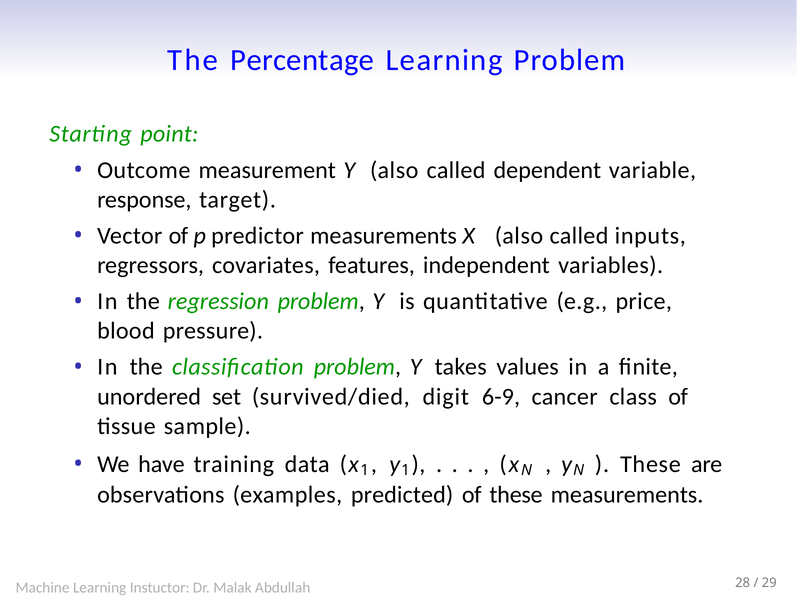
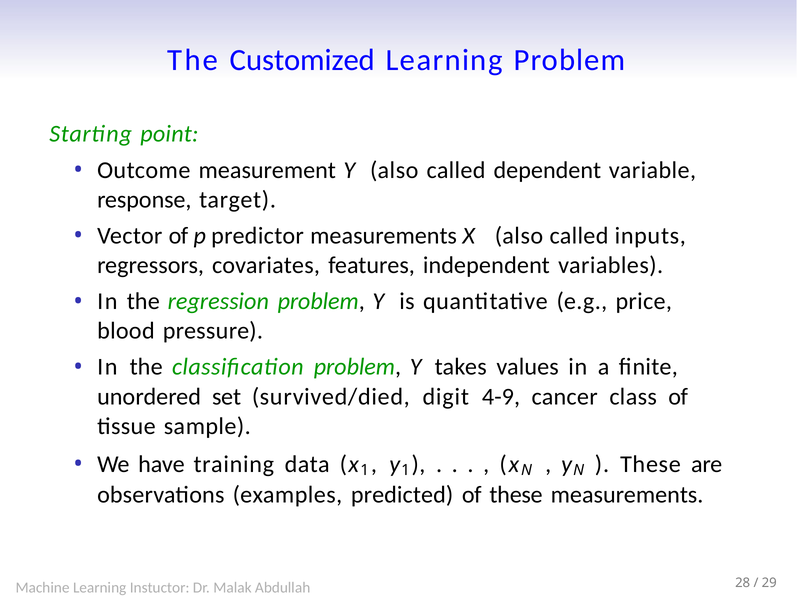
Percentage: Percentage -> Customized (302, 60)
6-9: 6-9 -> 4-9 (501, 397)
